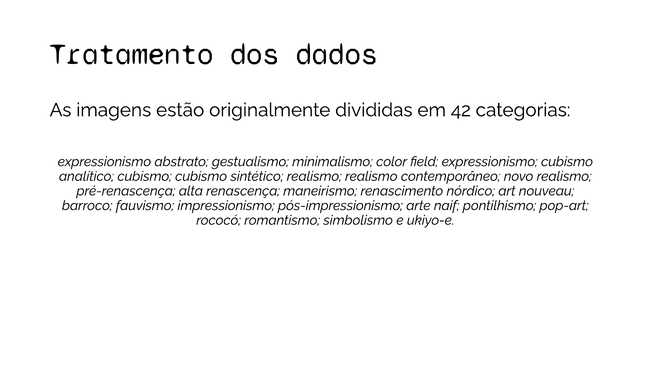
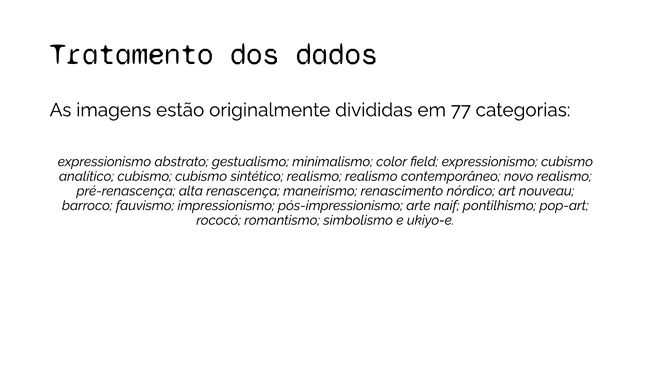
42: 42 -> 77 (461, 110)
